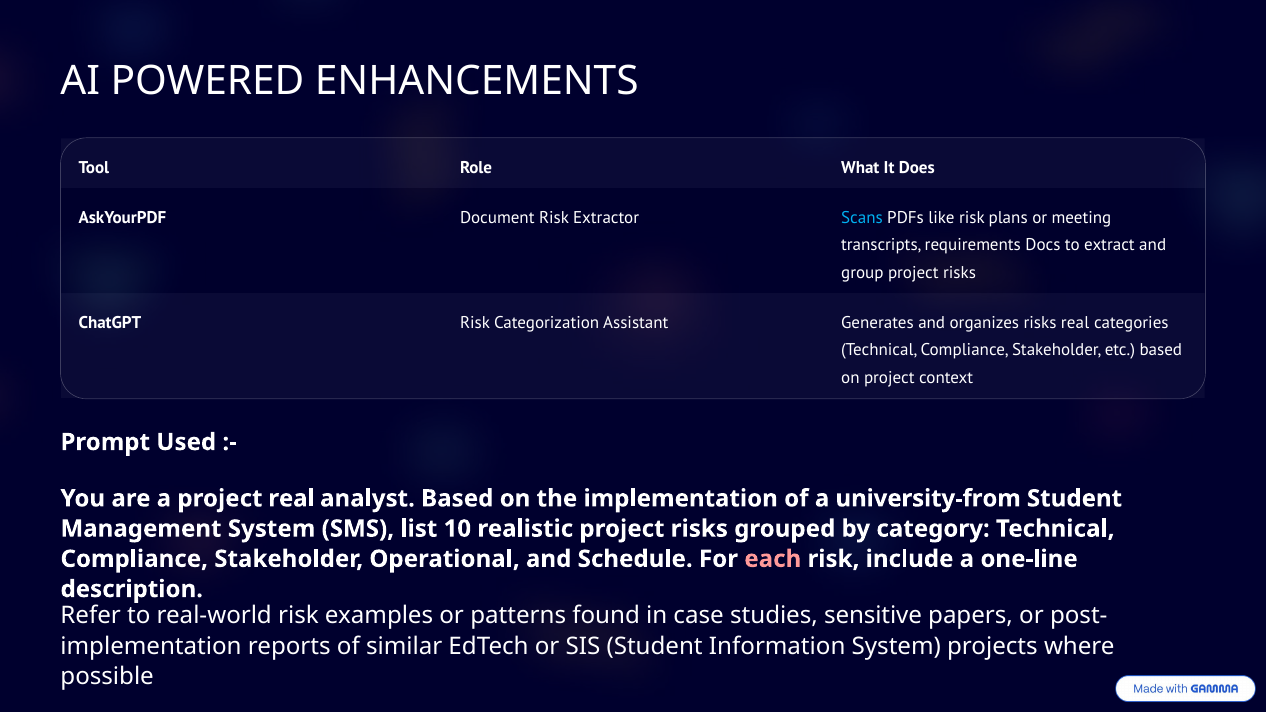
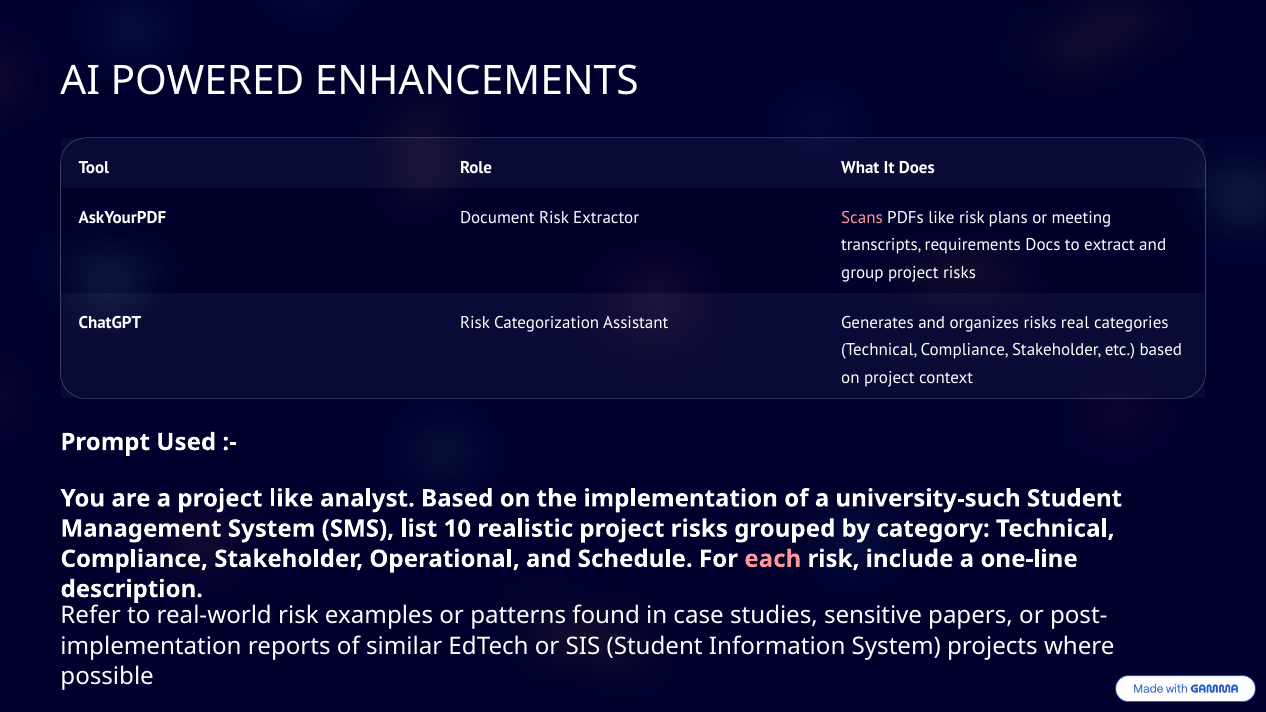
Scans colour: light blue -> pink (862, 218)
project real: real -> like (291, 499)
university-from: university-from -> university-such (928, 499)
